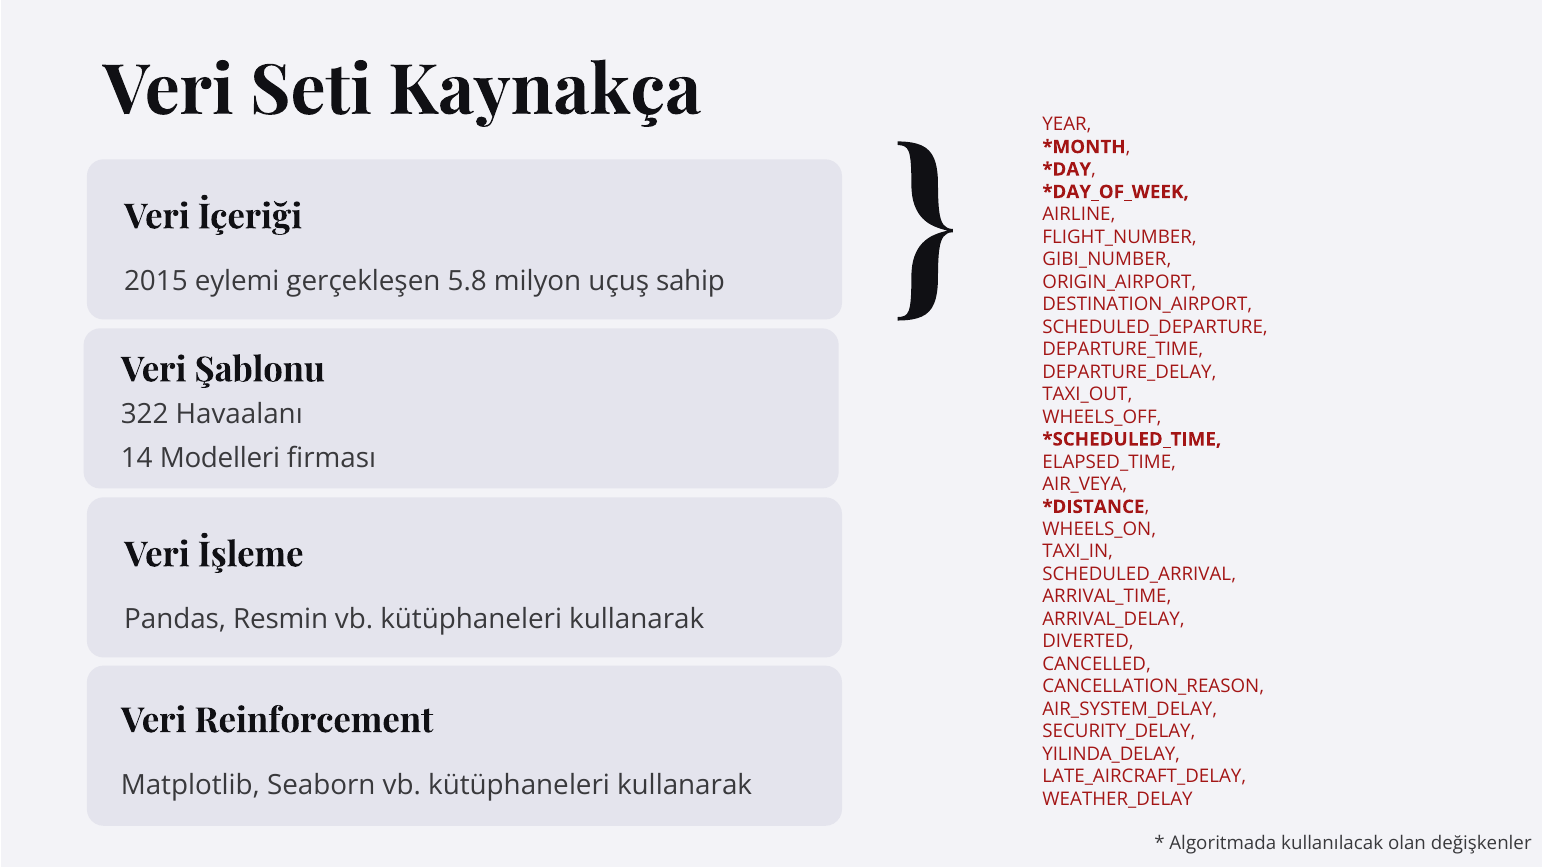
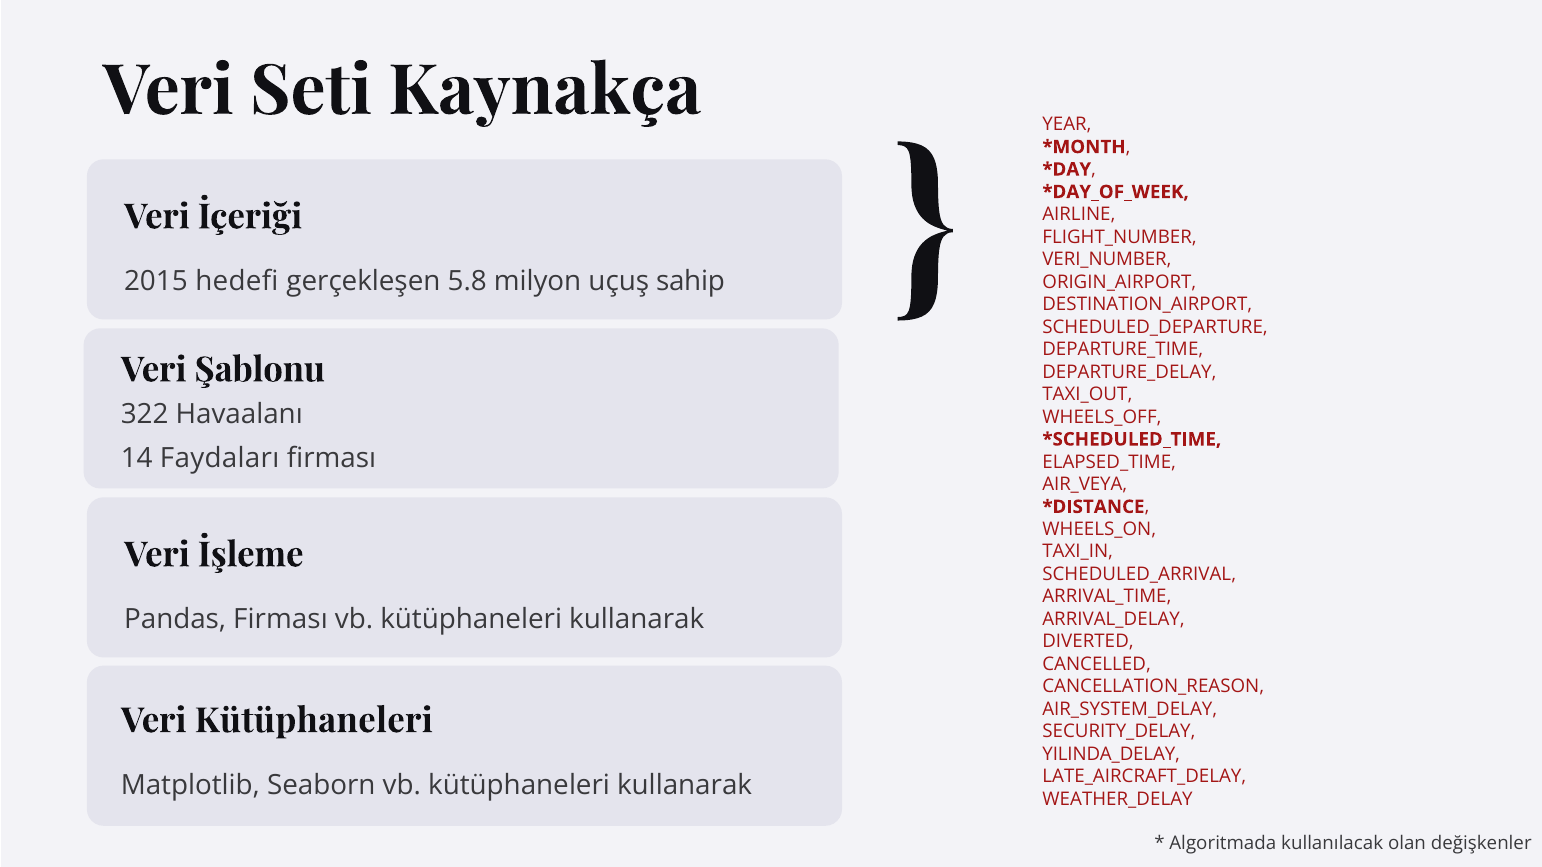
GIBI_NUMBER: GIBI_NUMBER -> VERI_NUMBER (1107, 260)
eylemi: eylemi -> hedefi (237, 282)
Modelleri: Modelleri -> Faydaları (220, 459)
Pandas Resmin: Resmin -> Firması (281, 620)
Veri Reinforcement: Reinforcement -> Kütüphaneleri (314, 721)
